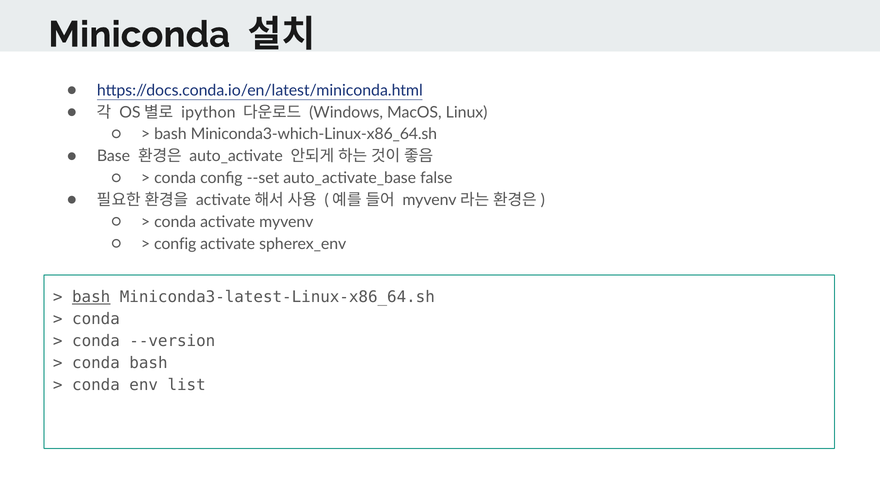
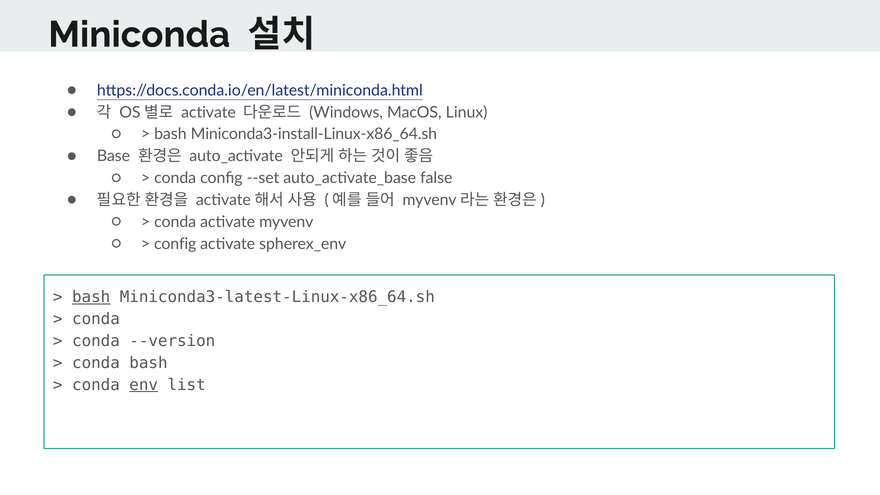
ipython: ipython -> activate (209, 112)
Miniconda3-which-Linux-x86_64.sh: Miniconda3-which-Linux-x86_64.sh -> Miniconda3-install-Linux-x86_64.sh (314, 134)
env underline: none -> present (144, 385)
